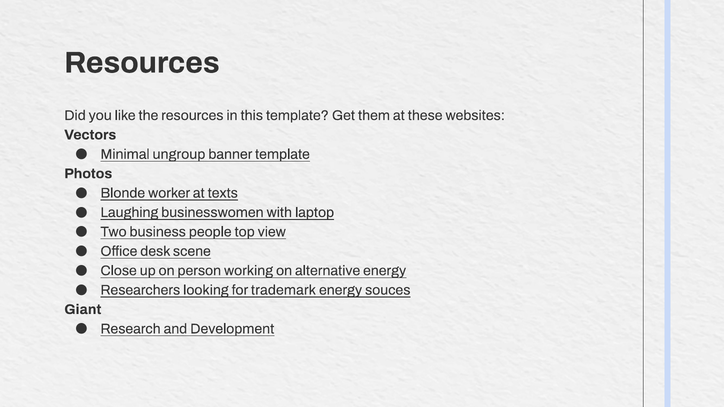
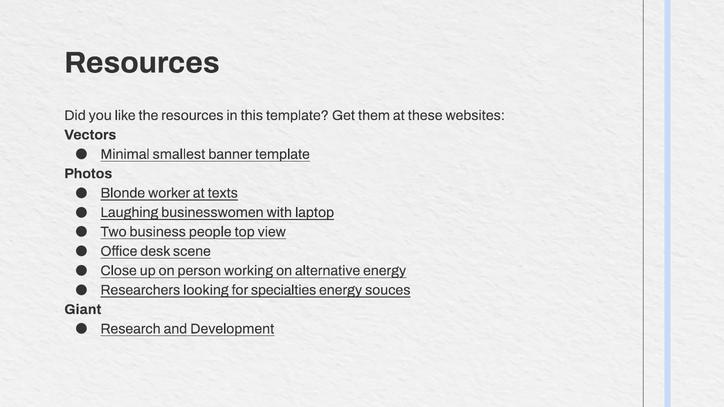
ungroup: ungroup -> smallest (179, 154)
trademark: trademark -> specialties (284, 290)
